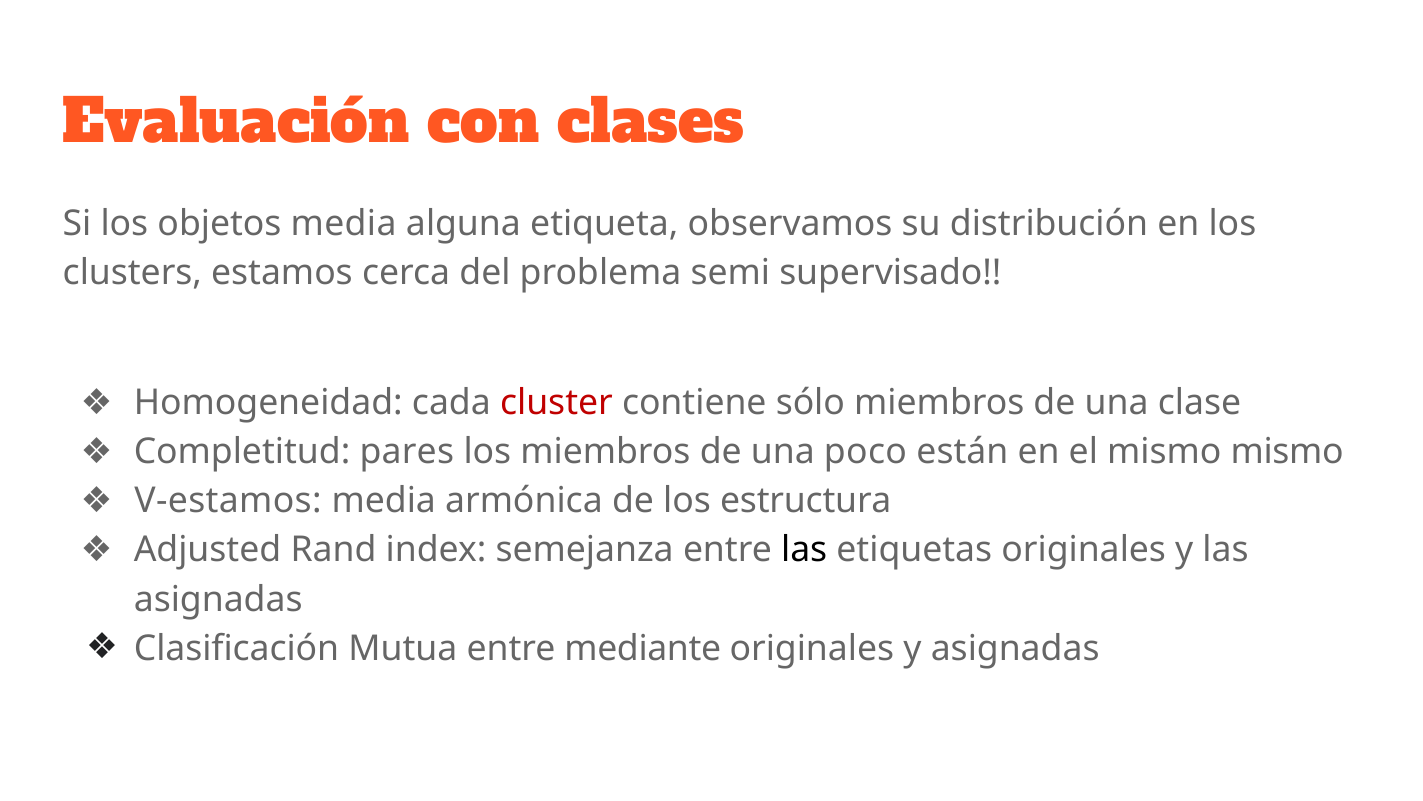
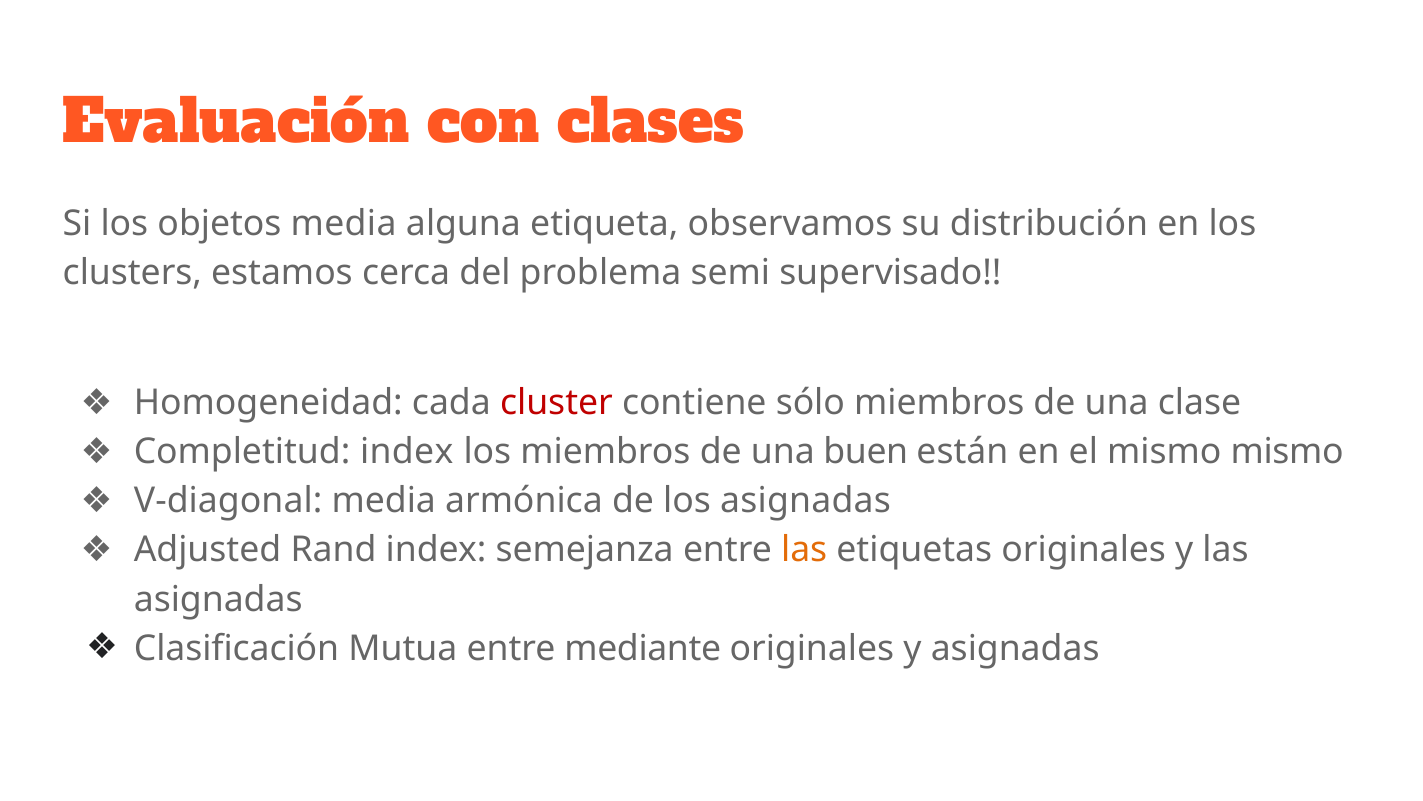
Completitud pares: pares -> index (407, 452)
poco: poco -> buen (866, 452)
V-estamos: V-estamos -> V-diagonal (228, 501)
los estructura: estructura -> asignadas (806, 501)
las colour: black -> orange (804, 550)
